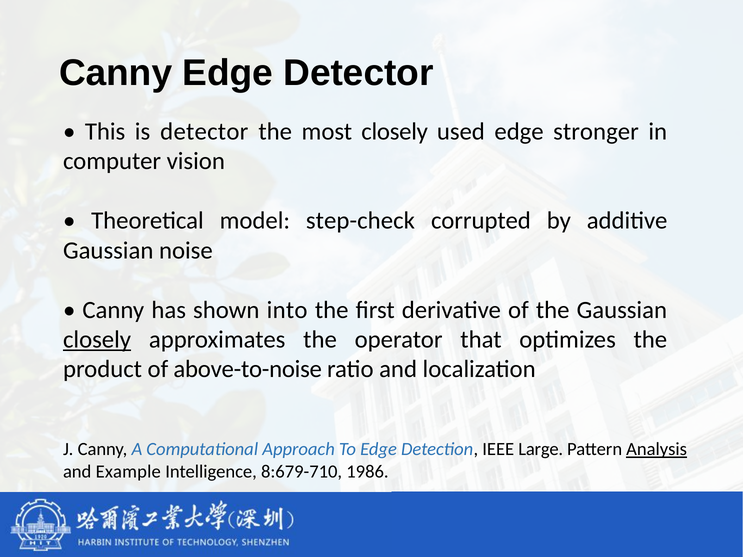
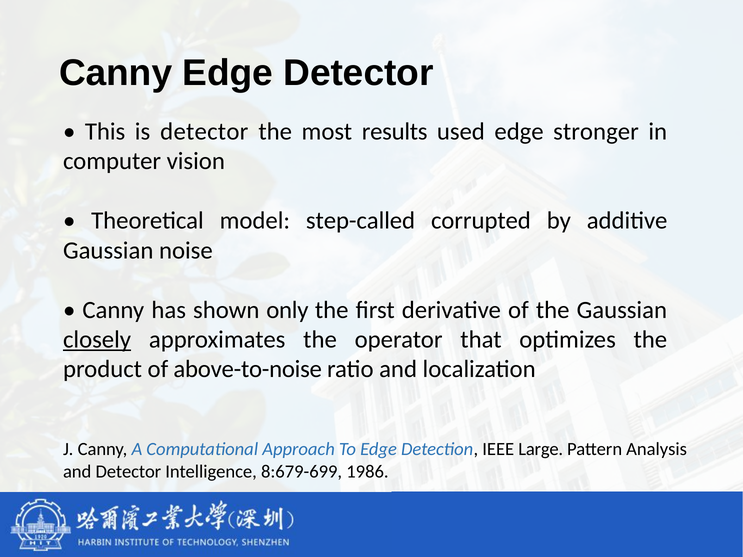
most closely: closely -> results (395, 132)
step-check: step-check -> step-called (361, 221)
into: into -> only (287, 310)
Analysis underline: present -> none (657, 449)
and Example: Example -> Detector (128, 472)
8:679-710: 8:679-710 -> 8:679-699 (302, 472)
